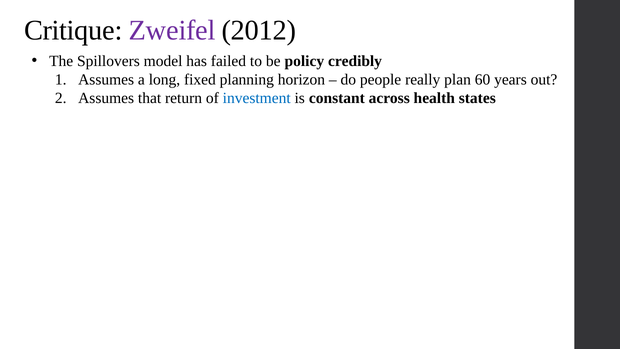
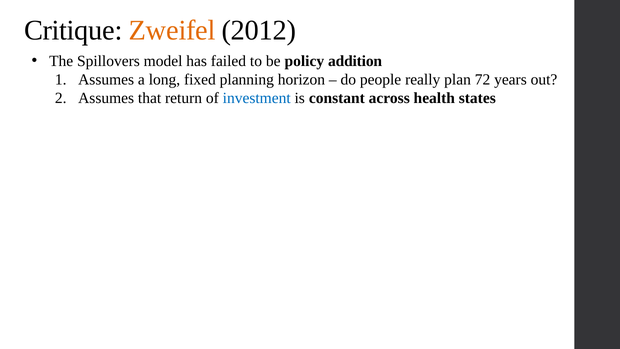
Zweifel colour: purple -> orange (172, 30)
credibly: credibly -> addition (355, 61)
60: 60 -> 72 (483, 80)
